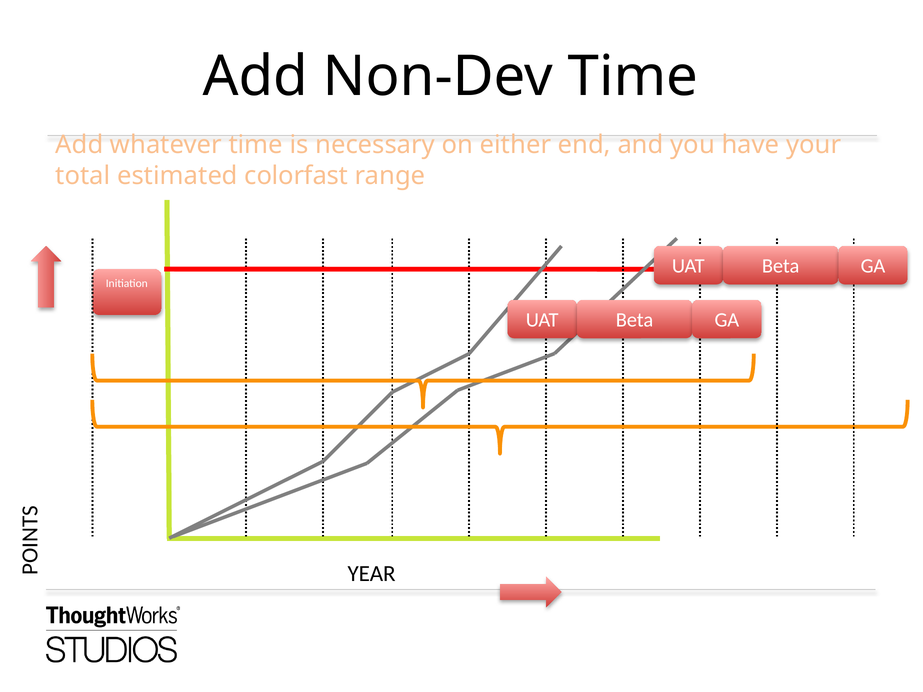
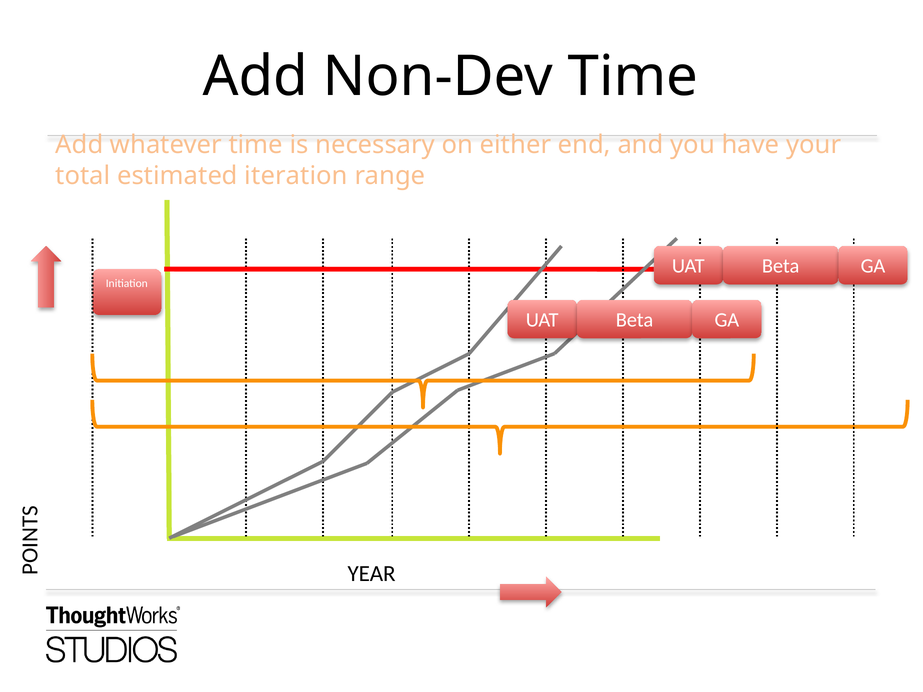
colorfast: colorfast -> iteration (296, 176)
